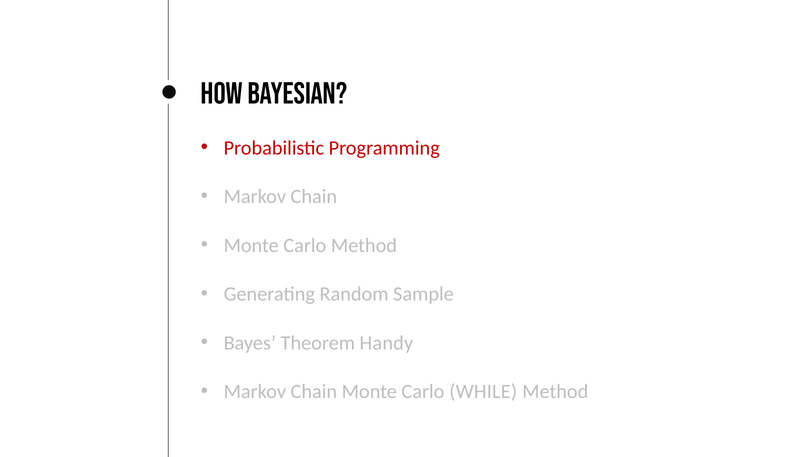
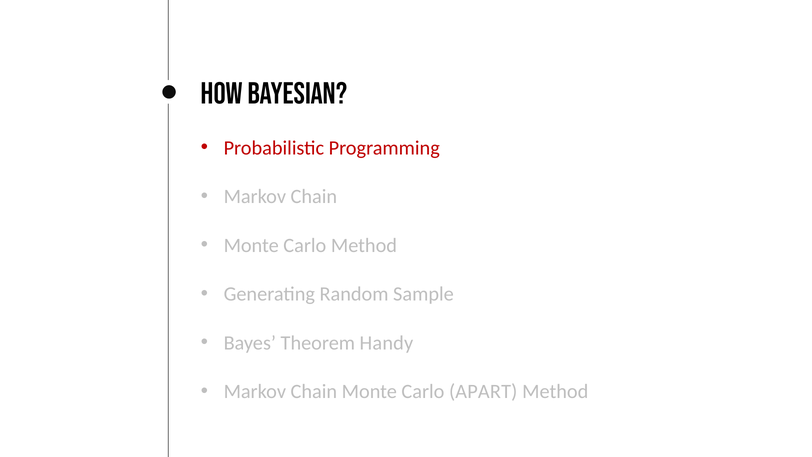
WHILE: WHILE -> APART (483, 391)
